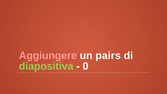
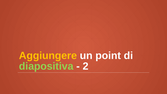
Aggiungere colour: pink -> yellow (48, 56)
pairs: pairs -> point (108, 56)
0: 0 -> 2 (86, 66)
